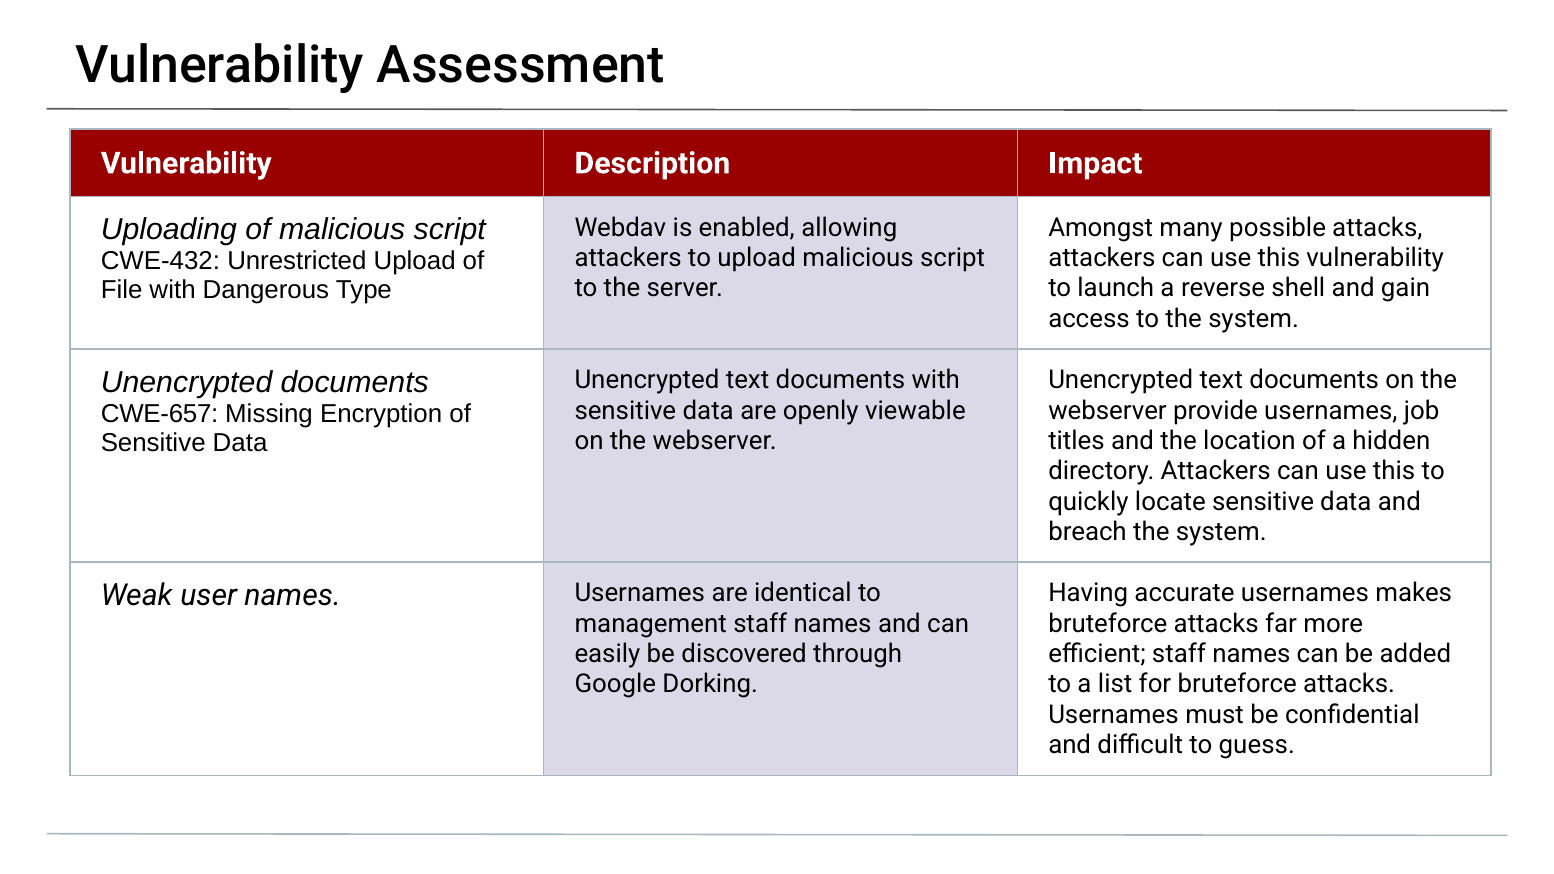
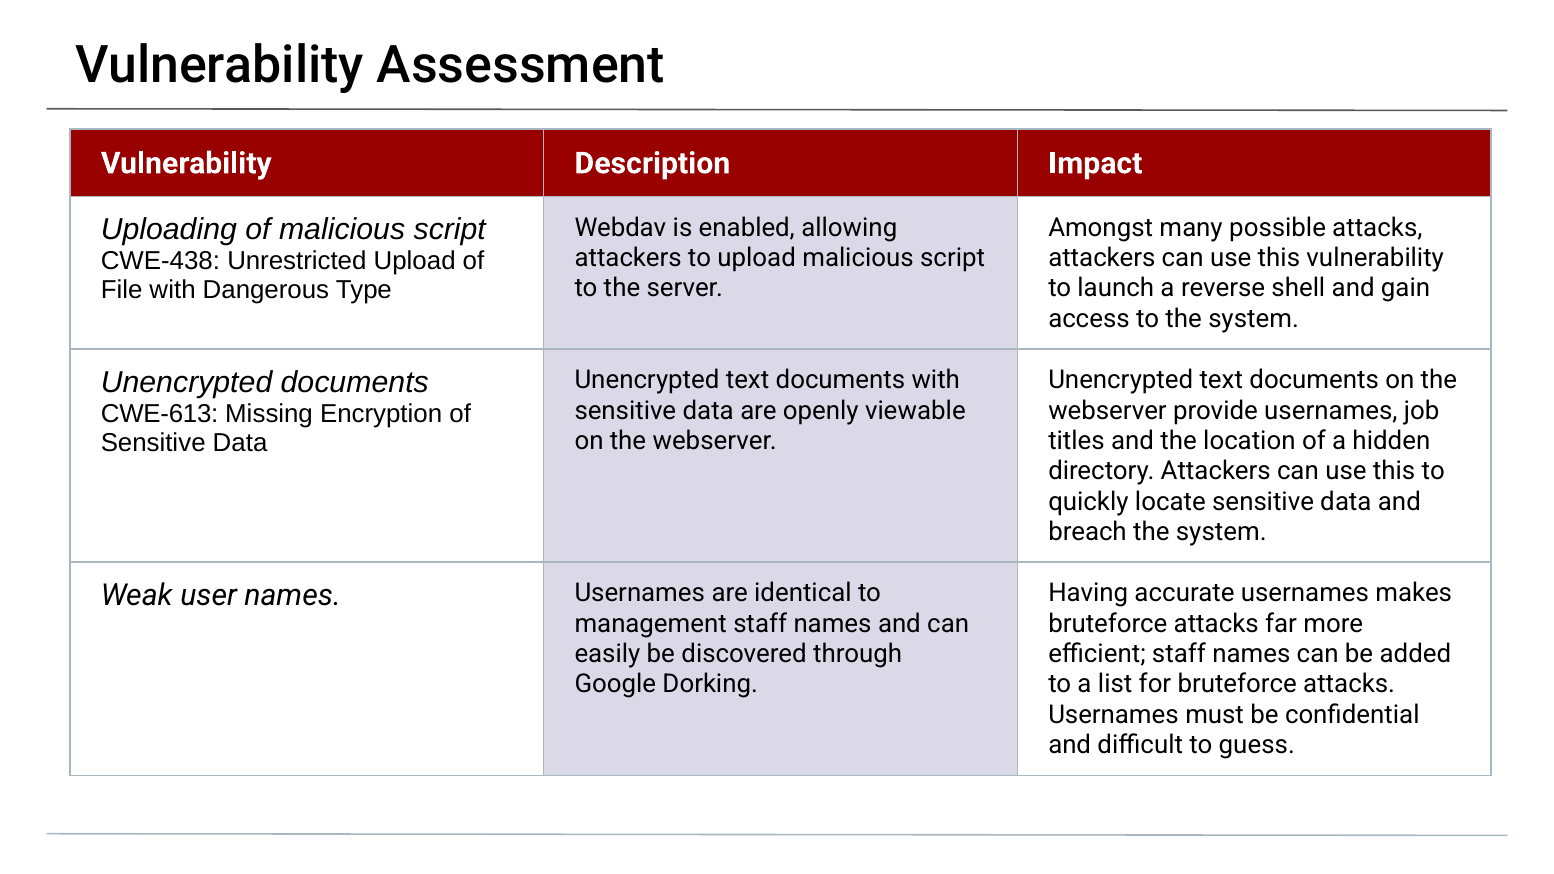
CWE-432: CWE-432 -> CWE-438 (160, 261)
CWE-657: CWE-657 -> CWE-613 (160, 414)
